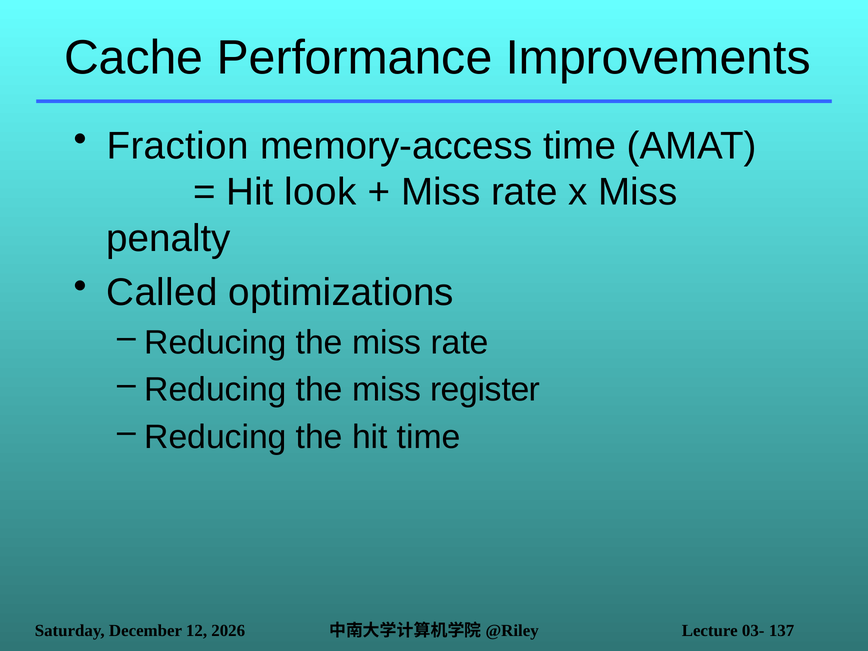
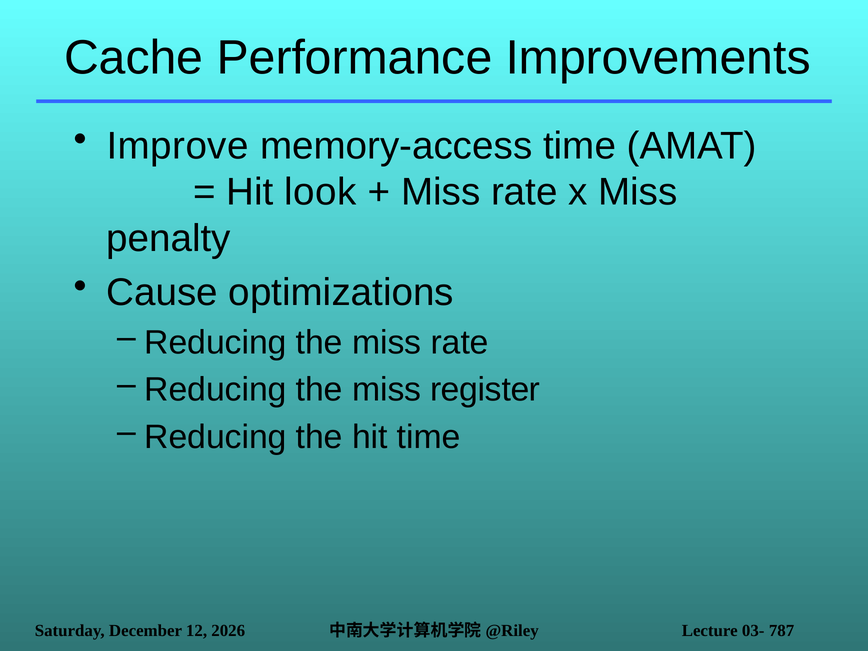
Fraction: Fraction -> Improve (178, 146)
Called: Called -> Cause (162, 293)
137: 137 -> 787 (782, 630)
